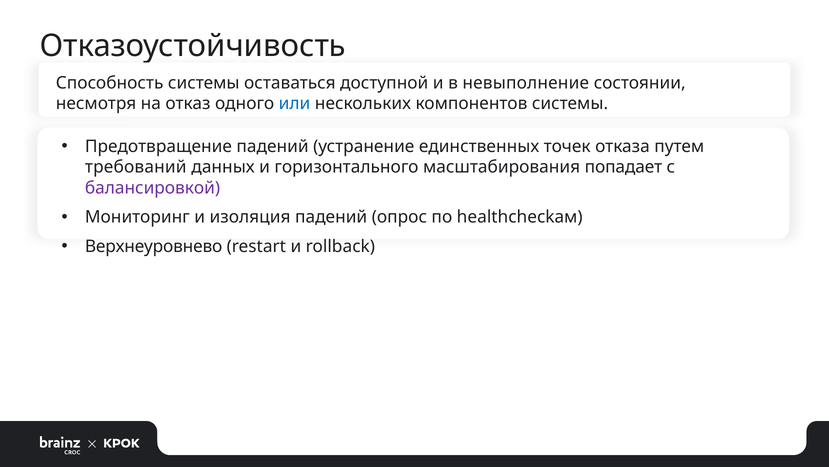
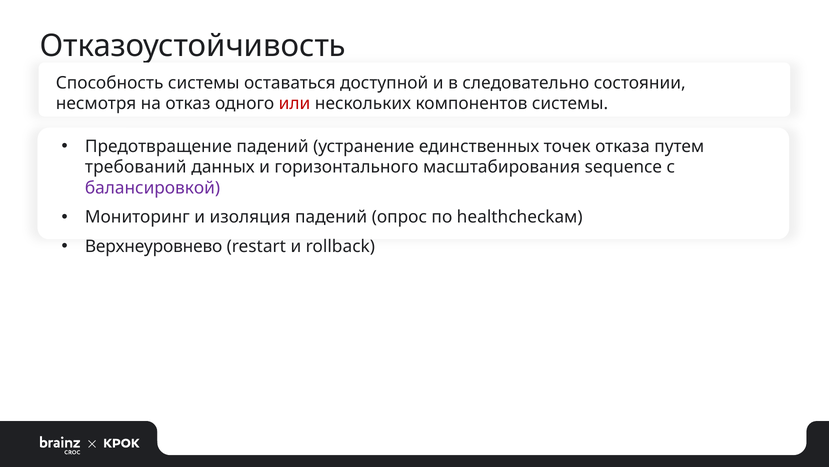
невыполнение: невыполнение -> следовательно (526, 83)
или colour: blue -> red (295, 104)
попадает: попадает -> sequence (623, 167)
